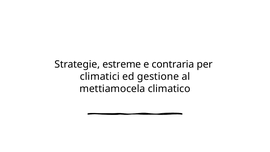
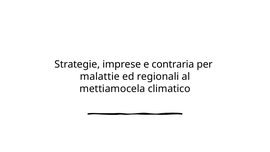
estreme: estreme -> imprese (122, 64)
climatici: climatici -> malattie (100, 77)
gestione: gestione -> regionali (158, 77)
